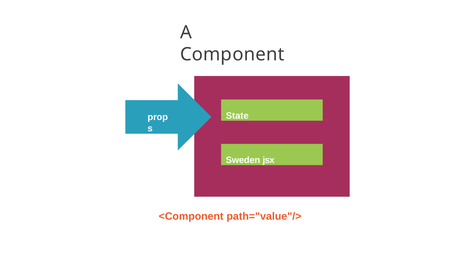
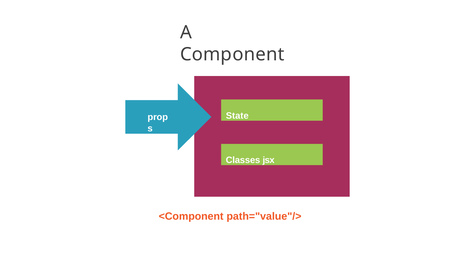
Sweden: Sweden -> Classes (243, 160)
